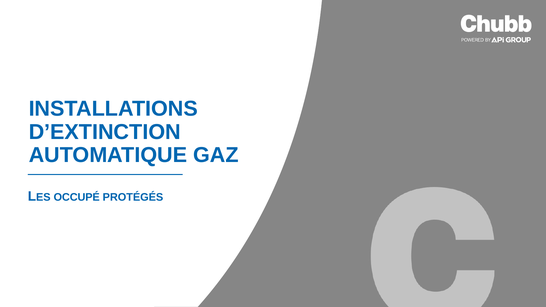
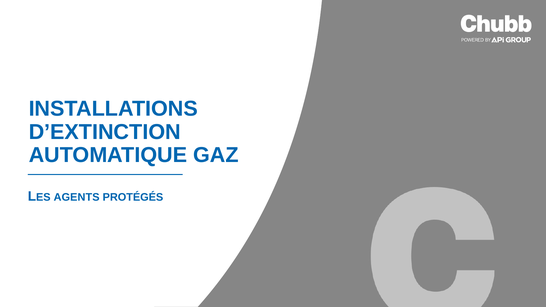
OCCUPÉ: OCCUPÉ -> AGENTS (77, 197)
